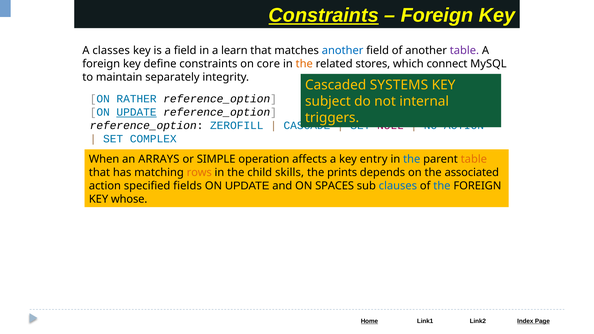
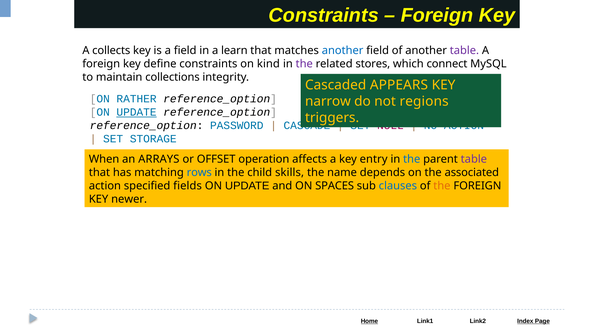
Constraints underline: present -> none (324, 15)
classes: classes -> collects (111, 50)
core: core -> kind (268, 64)
the colour: orange -> purple (304, 64)
separately: separately -> collections (172, 77)
SYSTEMS: SYSTEMS -> APPEARS (399, 85)
subject: subject -> narrow (328, 102)
internal: internal -> regions (424, 102)
ZEROFILL: ZEROFILL -> PASSWORD (237, 125)
COMPLEX: COMPLEX -> STORAGE (153, 139)
SIMPLE: SIMPLE -> OFFSET (216, 159)
table colour: orange -> purple (474, 159)
rows colour: orange -> blue (199, 172)
prints: prints -> name (342, 172)
the colour: blue -> orange (442, 186)
whose: whose -> newer (129, 199)
